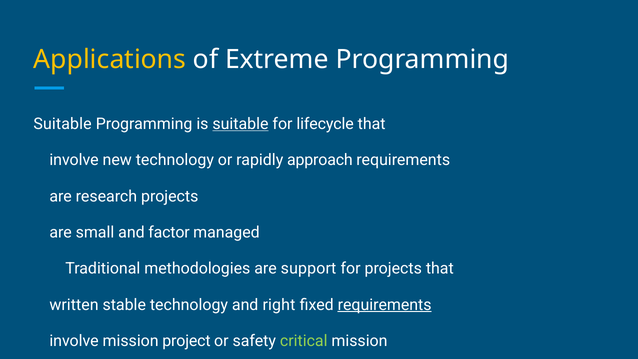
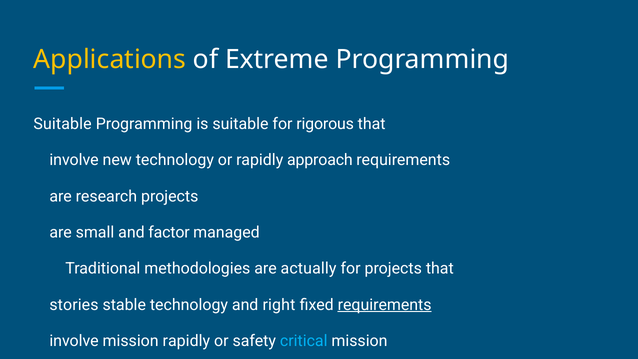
suitable underline: present -> none (240, 124)
lifecycle: lifecycle -> rigorous (325, 124)
support: support -> actually (309, 269)
written: written -> stories (74, 305)
mission project: project -> rapidly (186, 341)
critical colour: light green -> light blue (304, 341)
